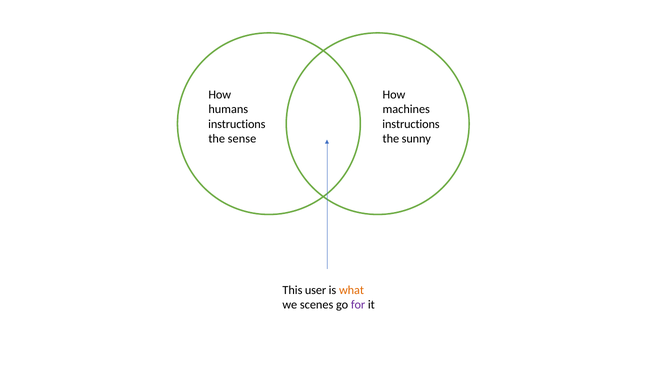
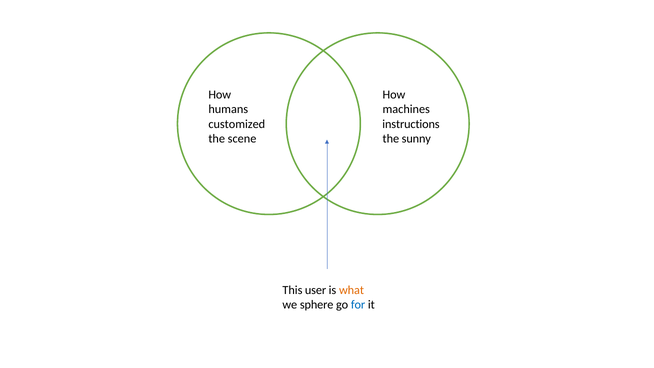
instructions: instructions -> customized (237, 124)
sense: sense -> scene (242, 139)
scenes: scenes -> sphere (317, 305)
for colour: purple -> blue (358, 305)
